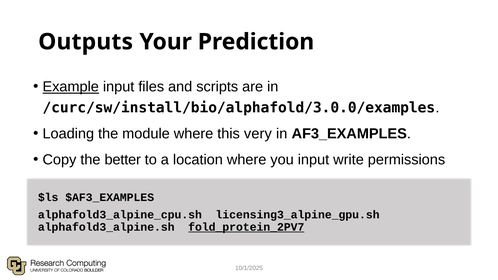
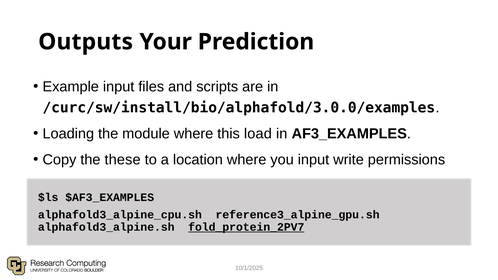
Example underline: present -> none (71, 87)
very: very -> load (258, 134)
better: better -> these (123, 160)
licensing3_alpine_gpu.sh: licensing3_alpine_gpu.sh -> reference3_alpine_gpu.sh (298, 215)
